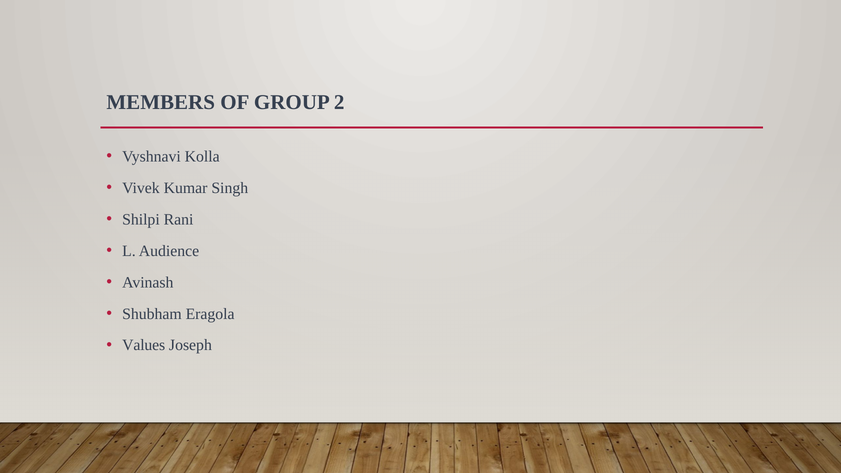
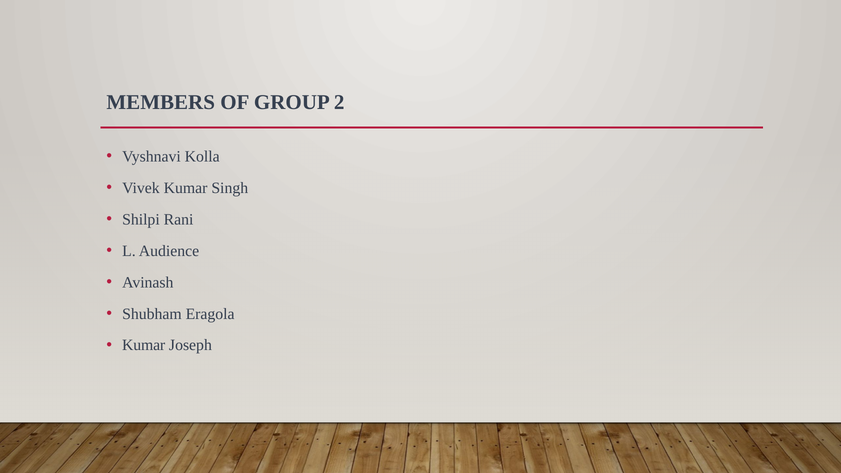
Values: Values -> Kumar (144, 345)
